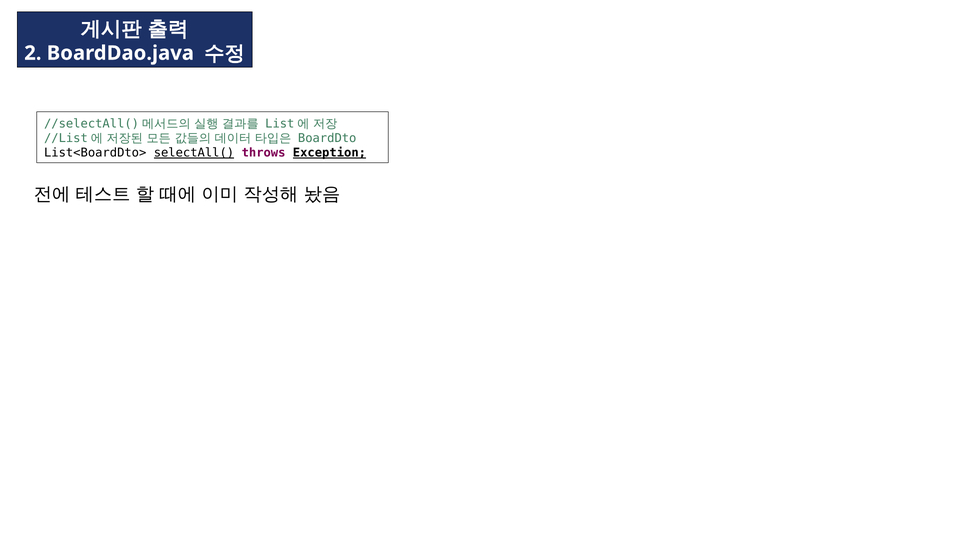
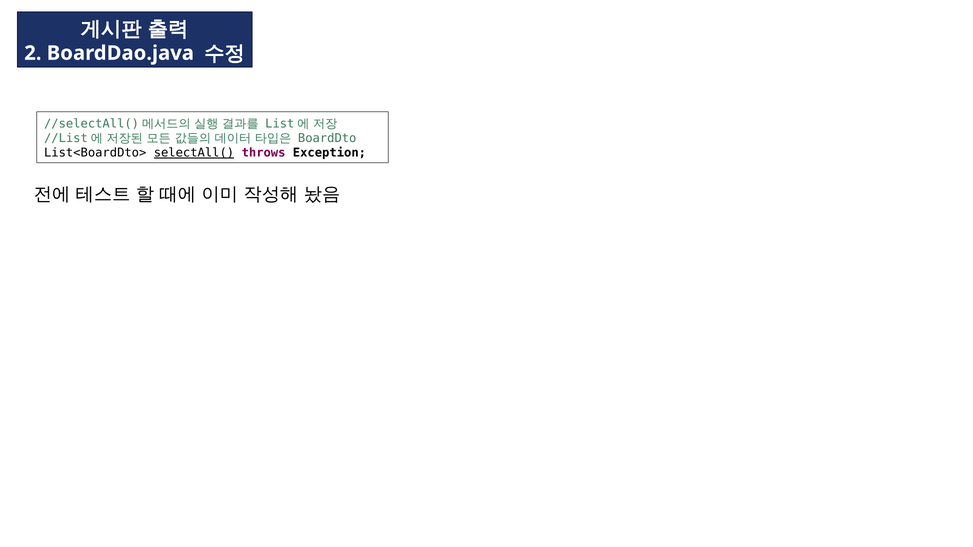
Exception underline: present -> none (329, 153)
